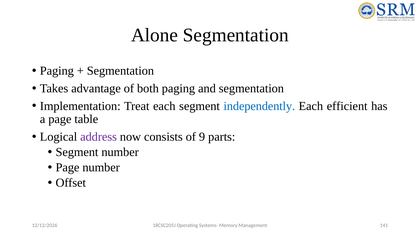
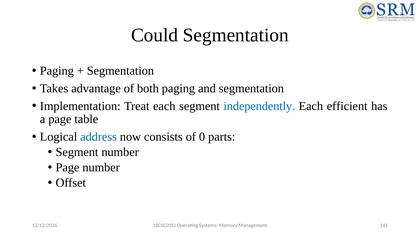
Alone: Alone -> Could (155, 35)
address colour: purple -> blue (99, 137)
9: 9 -> 0 (202, 137)
